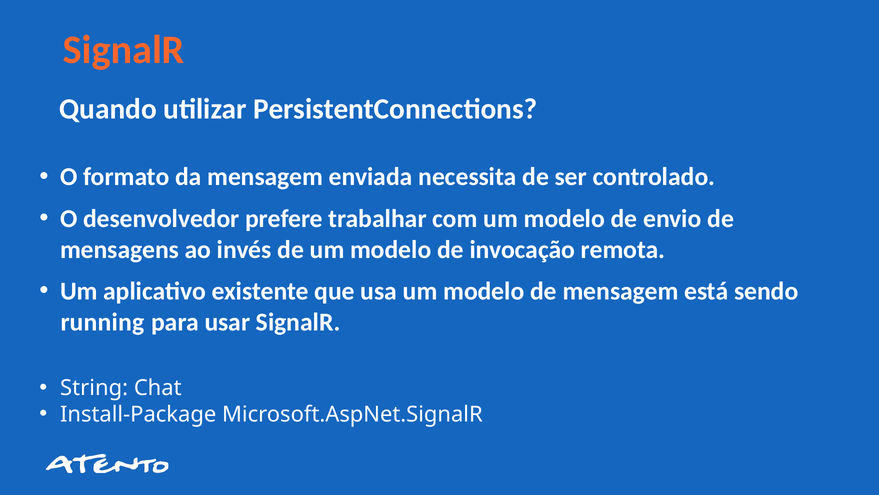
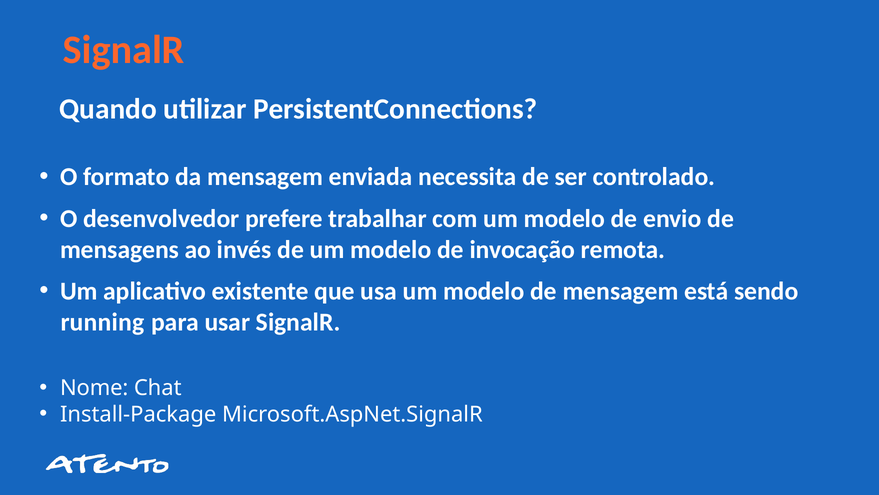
String: String -> Nome (94, 388)
